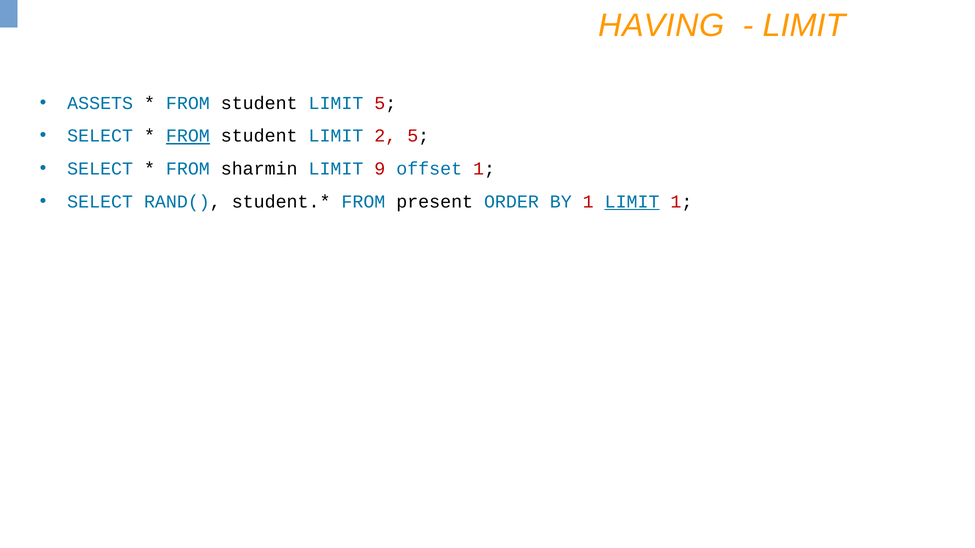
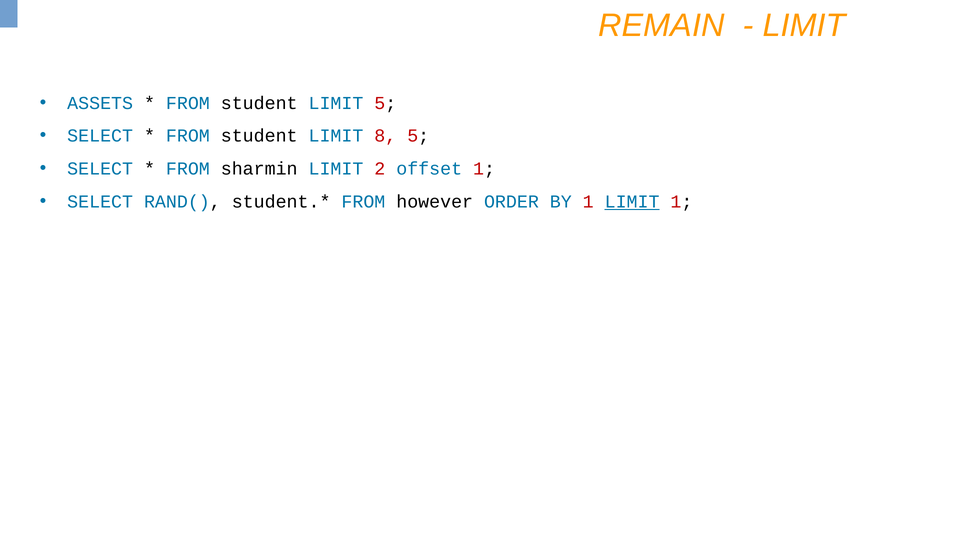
HAVING: HAVING -> REMAIN (661, 25)
FROM underline: present -> none (188, 136)
2: 2 -> 8 (385, 136)
9: 9 -> 2 (380, 169)
present: present -> however (435, 202)
